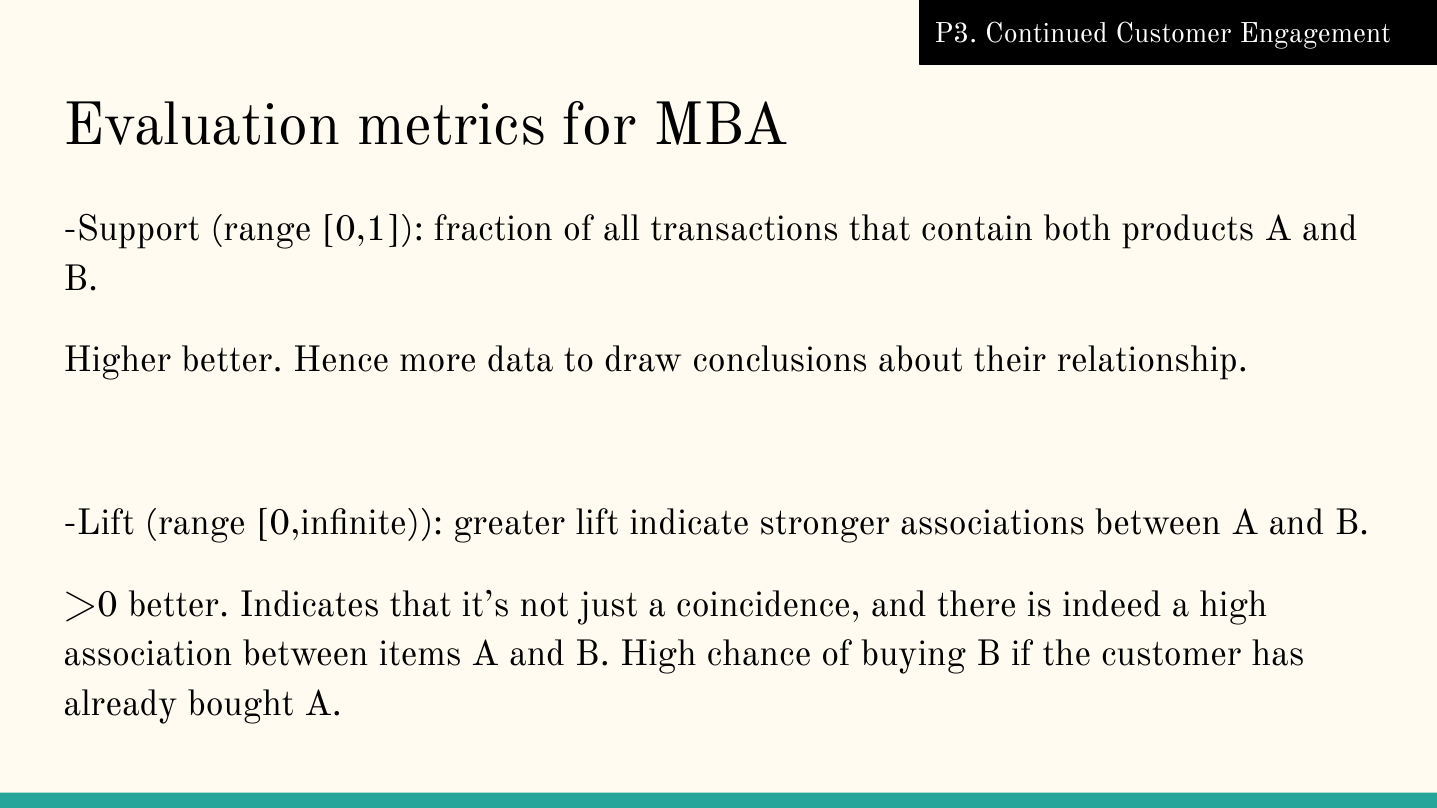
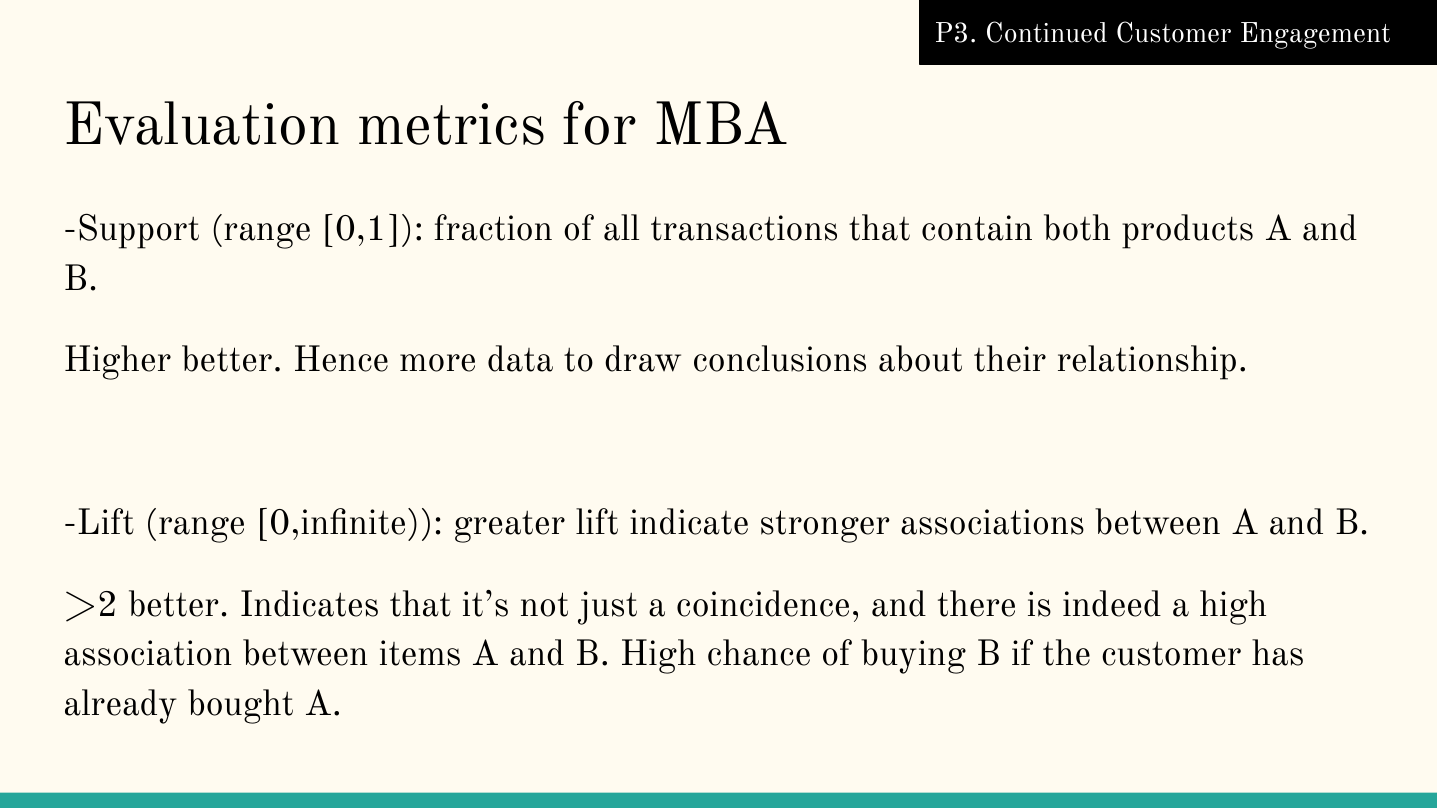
>0: >0 -> >2 (91, 604)
